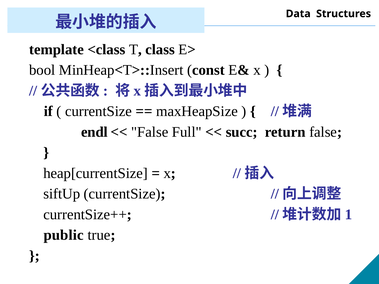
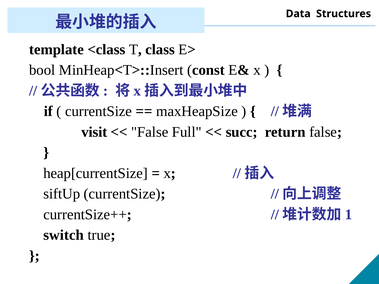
endl: endl -> visit (94, 132)
public: public -> switch (64, 235)
